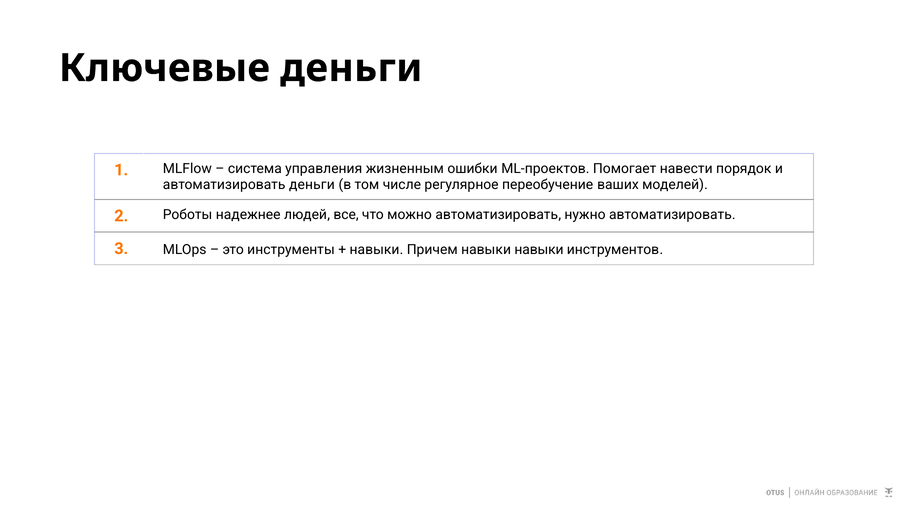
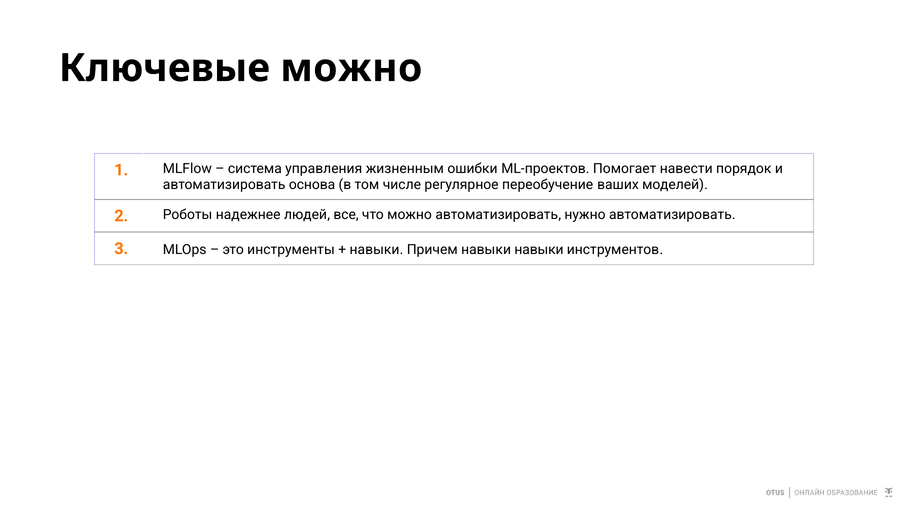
Ключевые деньги: деньги -> можно (351, 68)
автоматизировать деньги: деньги -> основа (312, 185)
